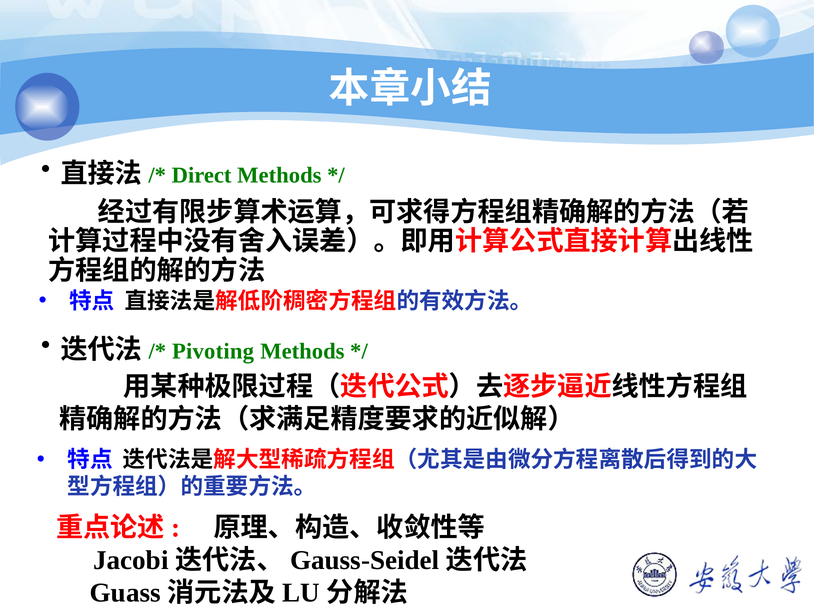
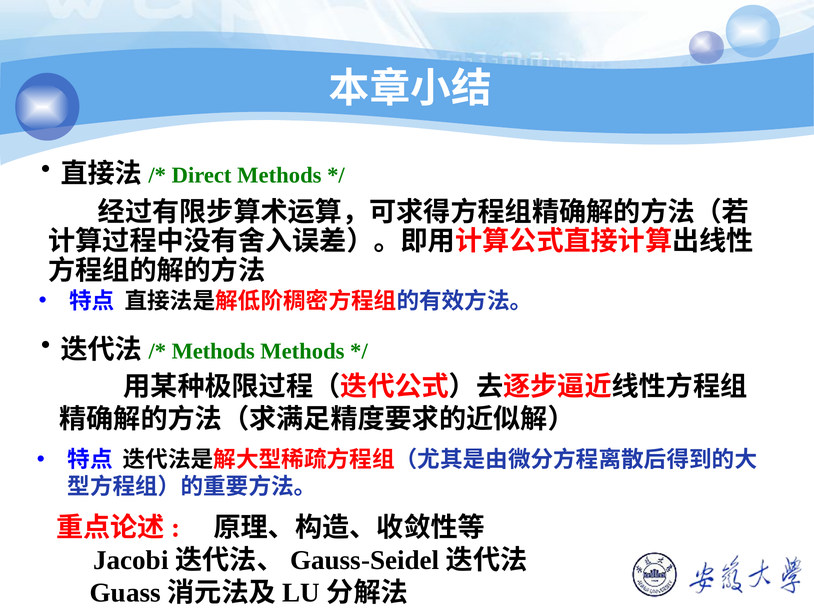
Pivoting: Pivoting -> Methods (213, 351)
